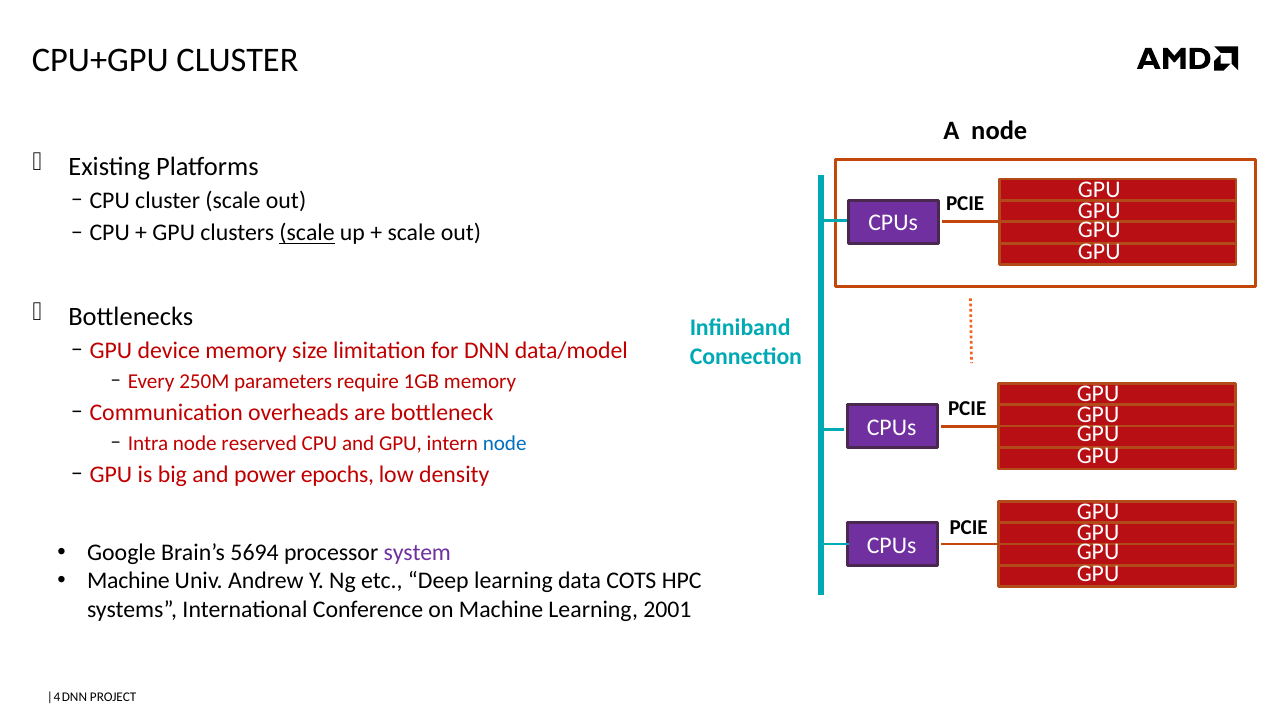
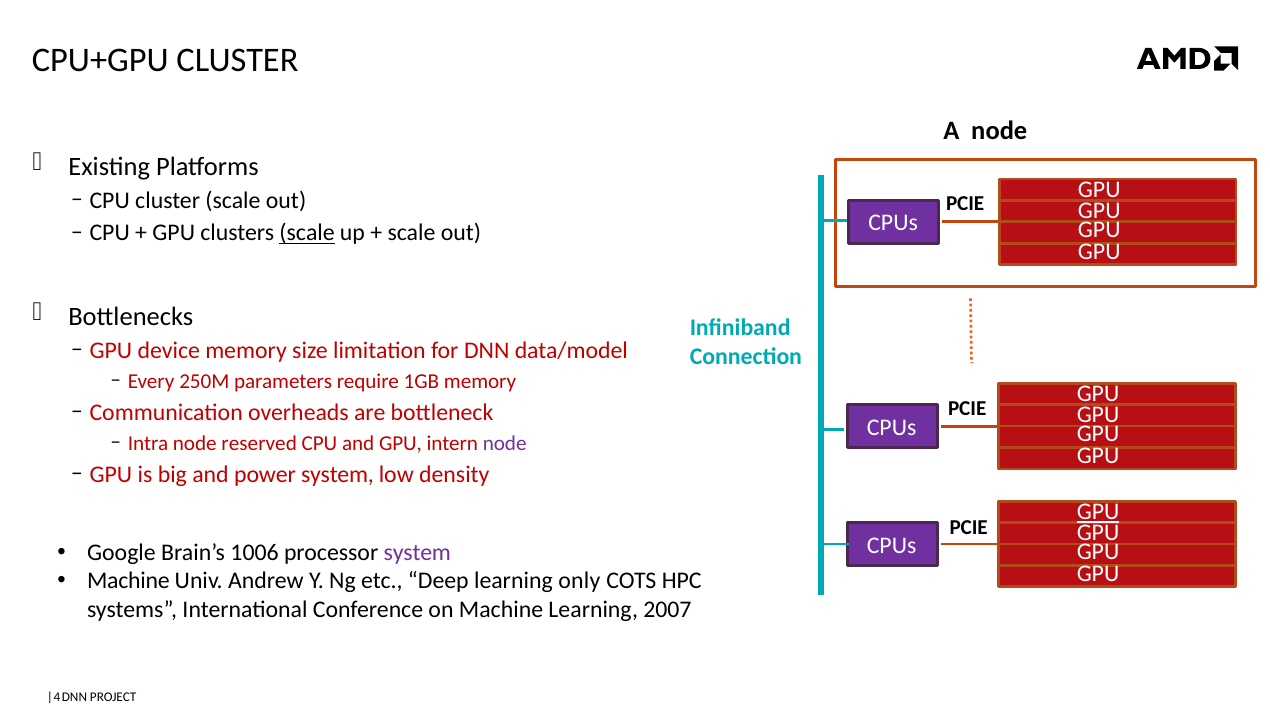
node colour: blue -> purple (505, 443)
power epochs: epochs -> system (337, 474)
GPU underline: none -> present (1098, 511)
5694: 5694 -> 1006 (255, 552)
data: data -> only (579, 581)
2001: 2001 -> 2007 (667, 609)
